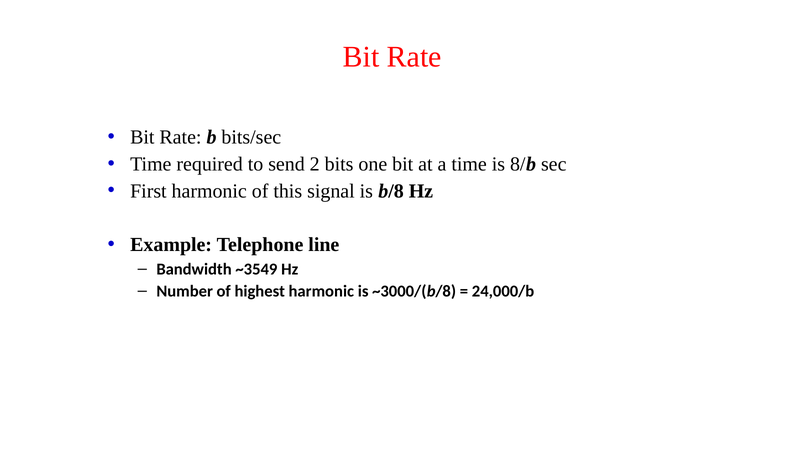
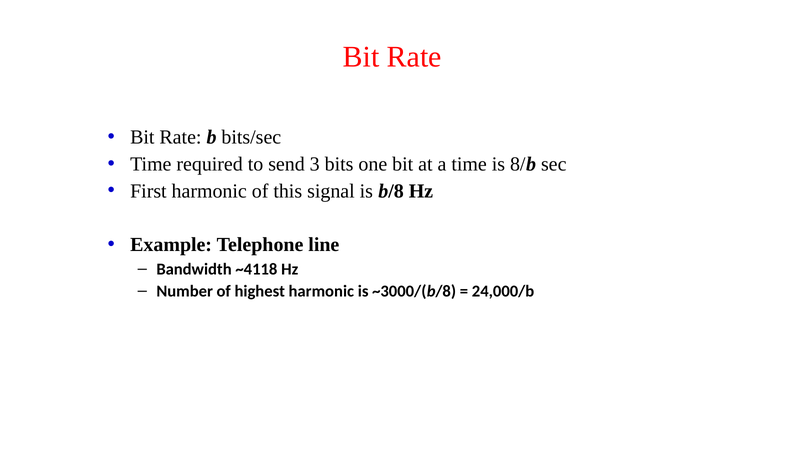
2: 2 -> 3 (315, 164)
~3549: ~3549 -> ~4118 (256, 269)
